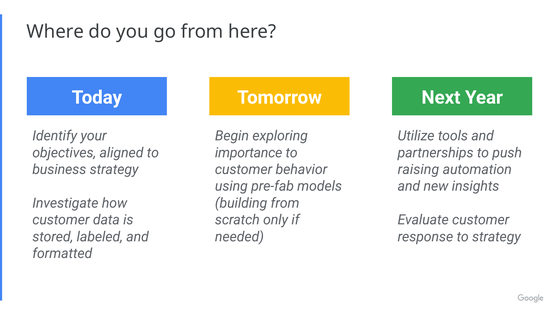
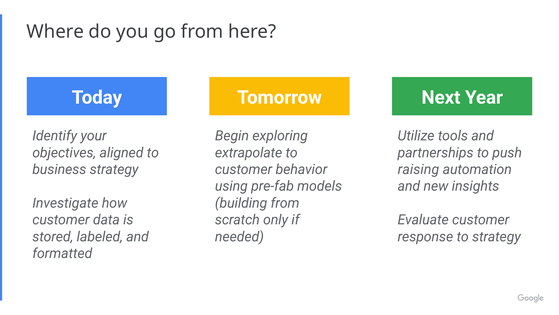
importance: importance -> extrapolate (249, 152)
